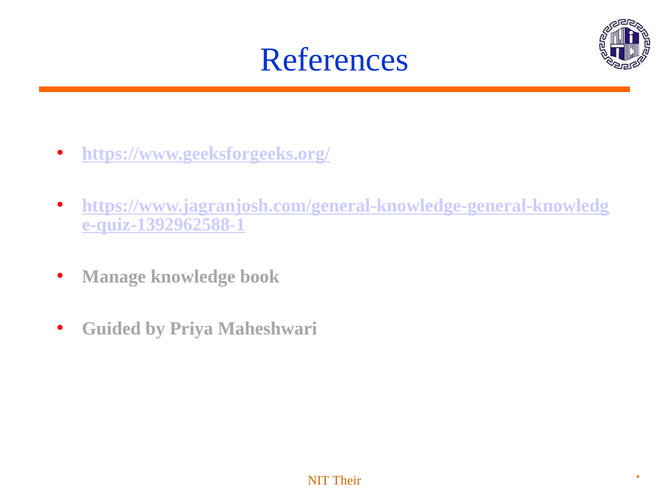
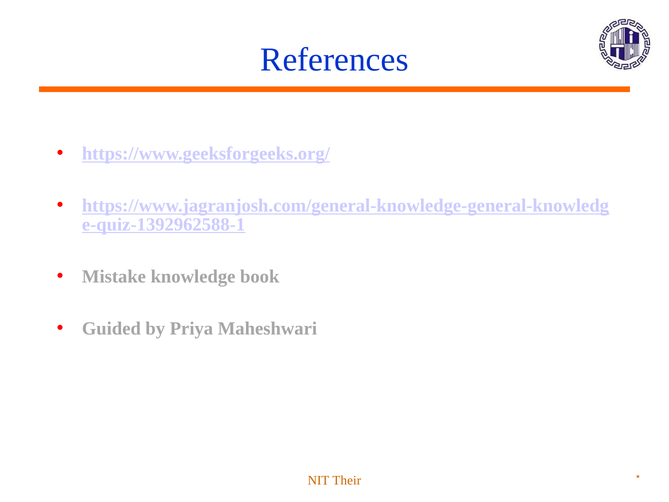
Manage: Manage -> Mistake (114, 276)
